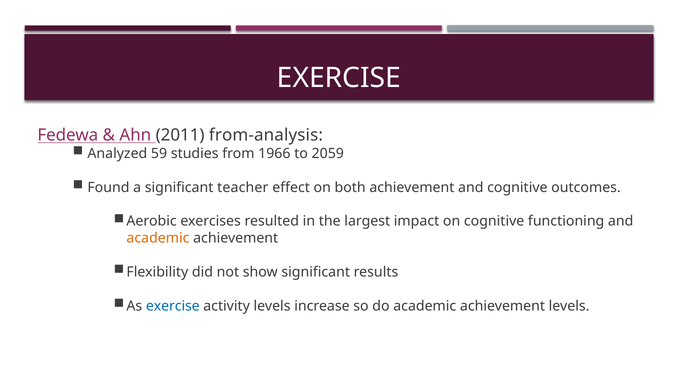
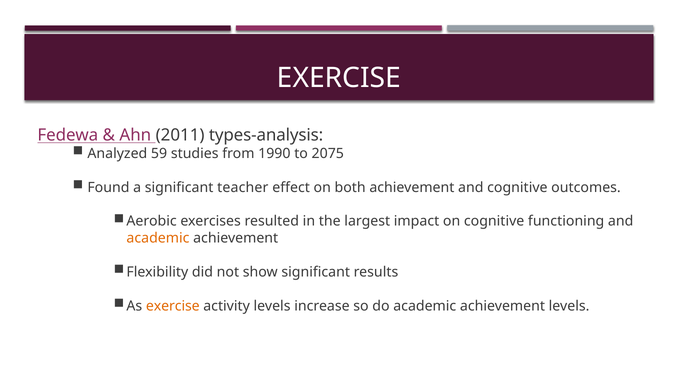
from-analysis: from-analysis -> types-analysis (266, 135)
1966: 1966 -> 1990 (274, 154)
2059: 2059 -> 2075 (328, 154)
exercise colour: blue -> orange (173, 306)
